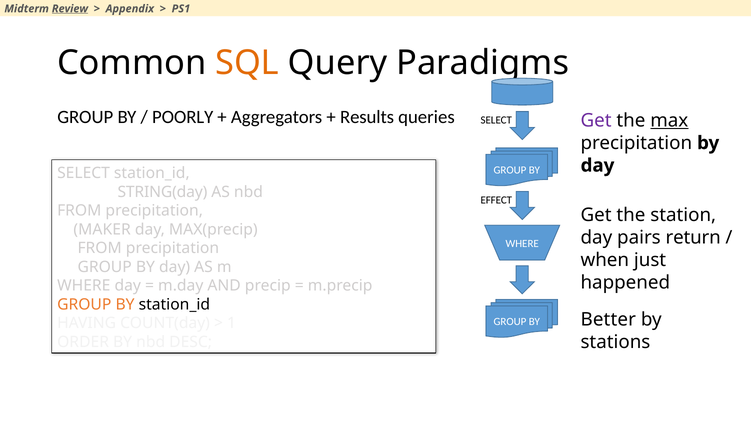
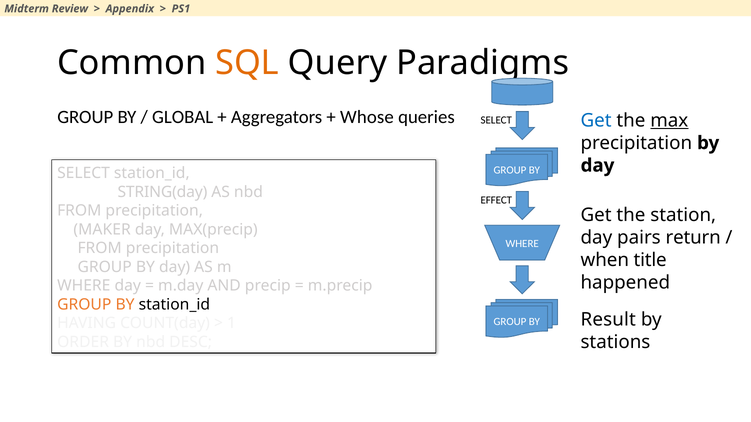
Review underline: present -> none (70, 9)
POORLY: POORLY -> GLOBAL (183, 117)
Results: Results -> Whose (367, 117)
Get colour: purple -> blue (596, 121)
just: just -> title (650, 260)
Better: Better -> Result (608, 320)
